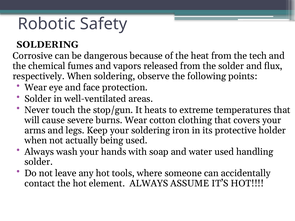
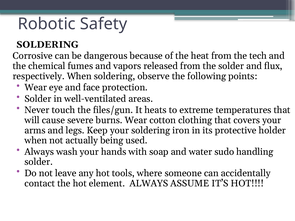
stop/gun: stop/gun -> files/gun (113, 110)
water used: used -> sudo (224, 152)
